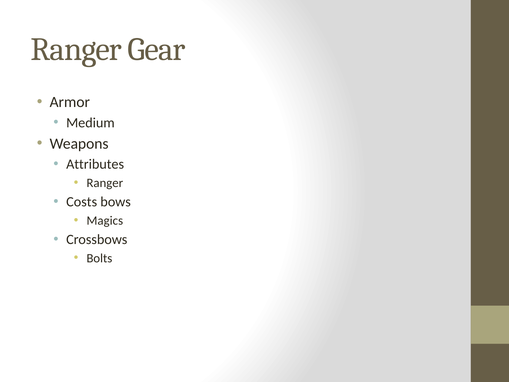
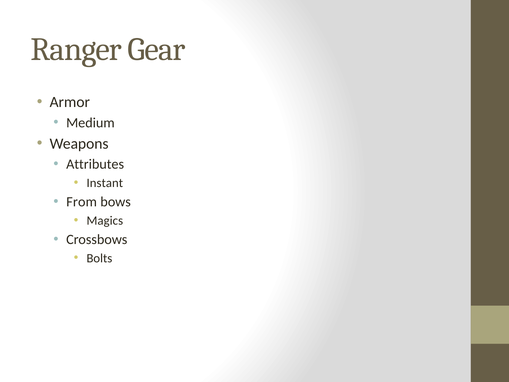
Ranger: Ranger -> Instant (105, 183)
Costs: Costs -> From (82, 202)
